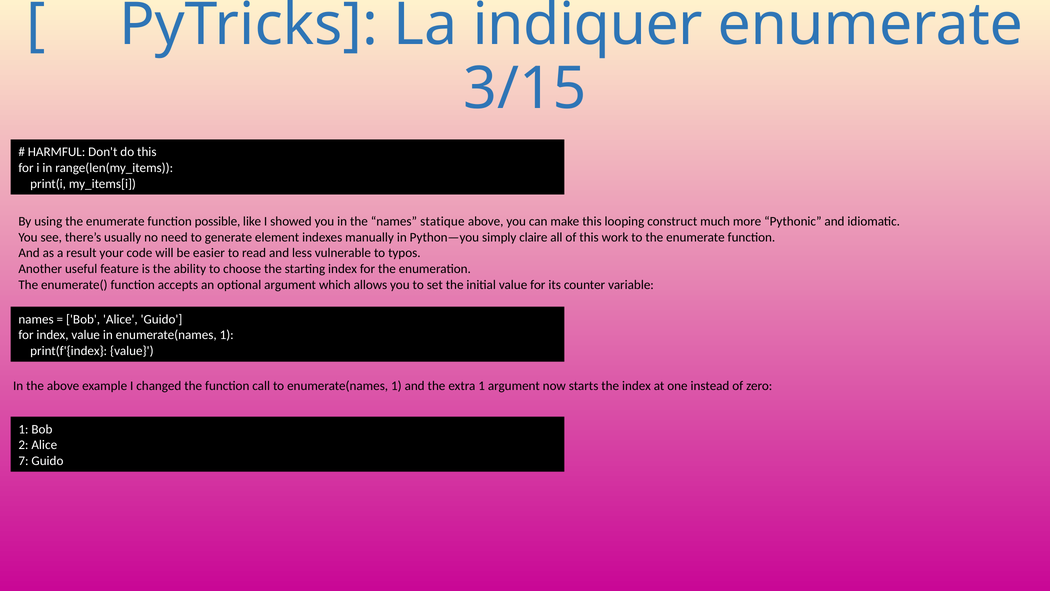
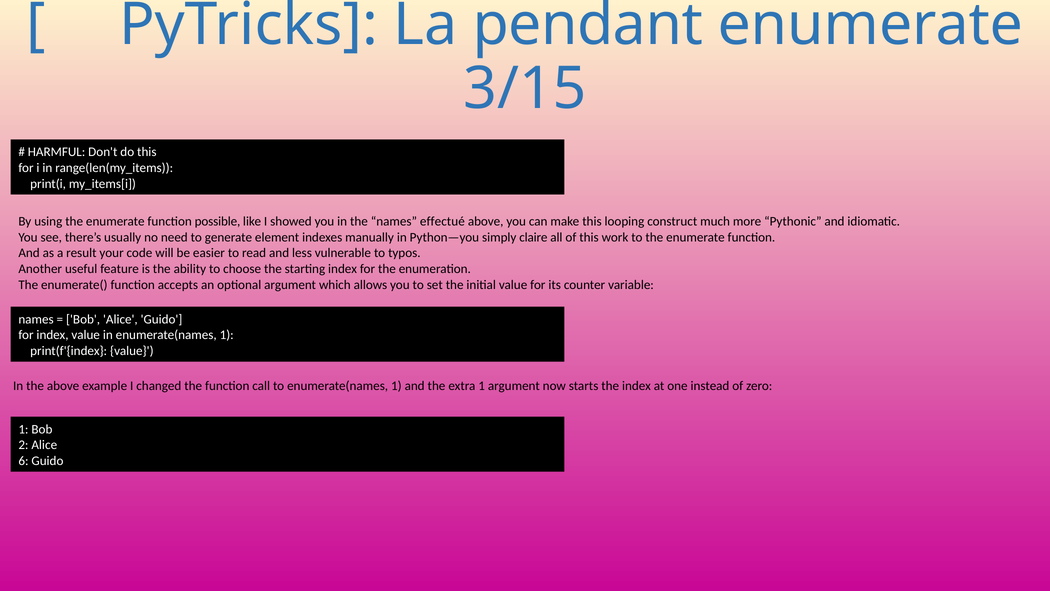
indiquer: indiquer -> pendant (588, 25)
statique: statique -> effectué (442, 222)
7: 7 -> 6 (23, 461)
